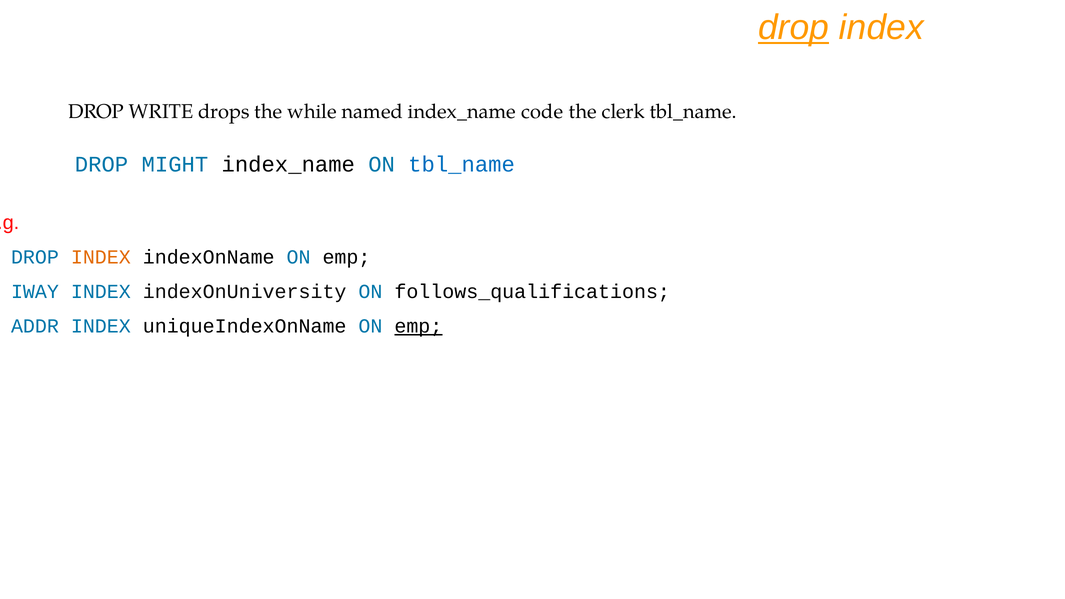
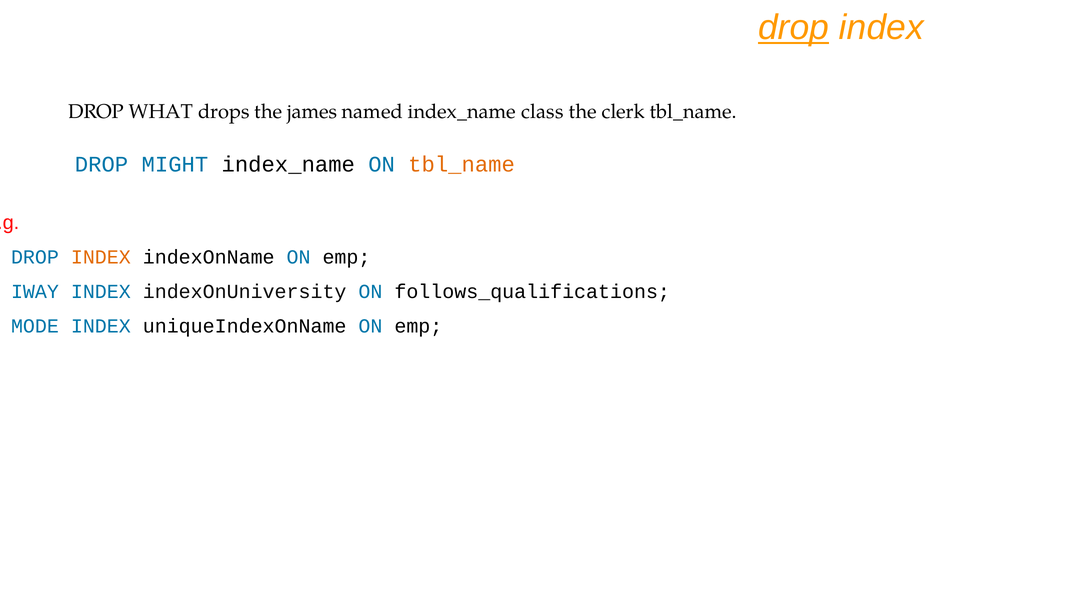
WRITE: WRITE -> WHAT (161, 112)
while: while -> james (312, 112)
code: code -> class (542, 112)
tbl_name colour: blue -> orange (462, 165)
ADDR: ADDR -> MODE (35, 326)
emp underline: present -> none (418, 326)
